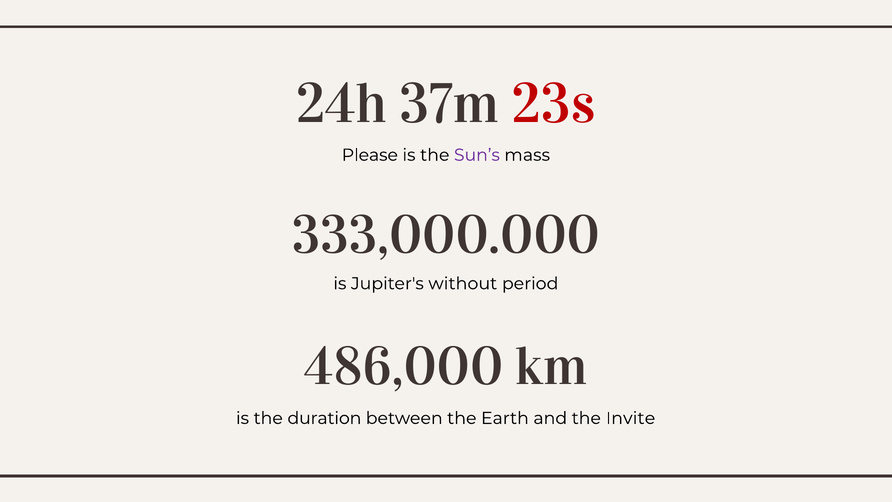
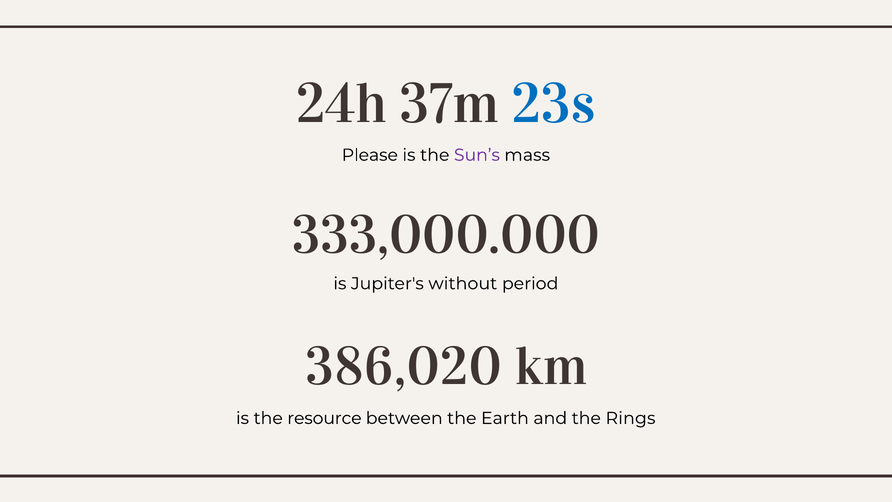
23s colour: red -> blue (554, 104)
486,000: 486,000 -> 386,020 (404, 366)
duration: duration -> resource (324, 418)
Invite: Invite -> Rings (631, 418)
